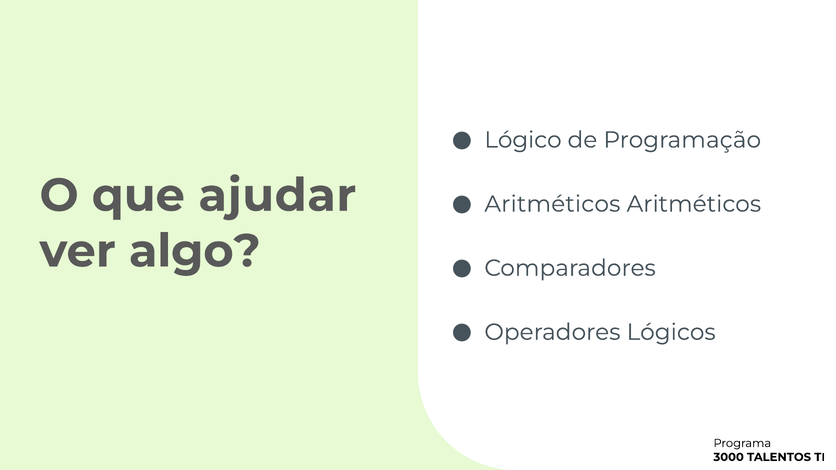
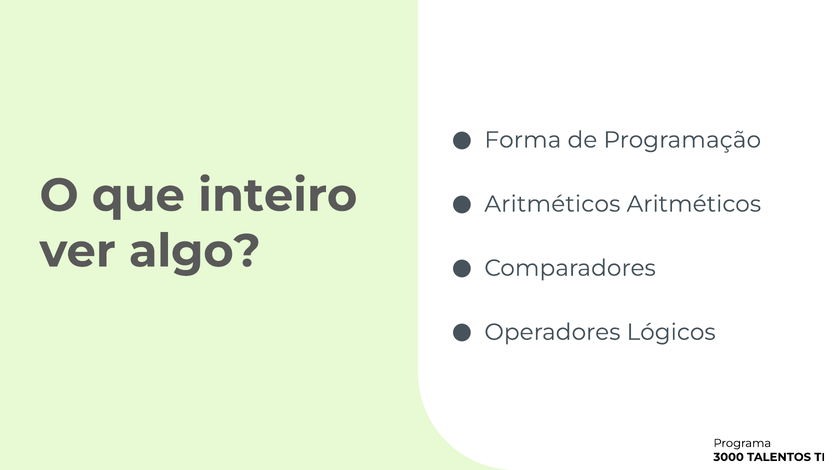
Lógico: Lógico -> Forma (523, 140)
ajudar: ajudar -> inteiro (278, 196)
